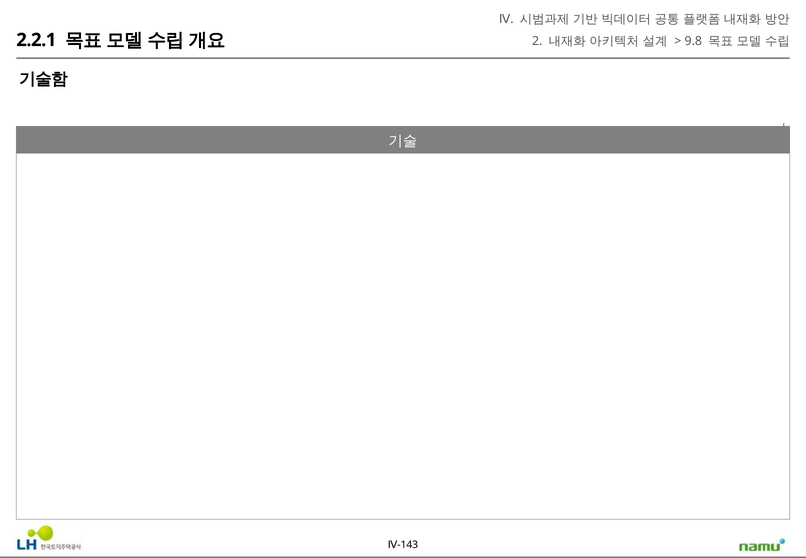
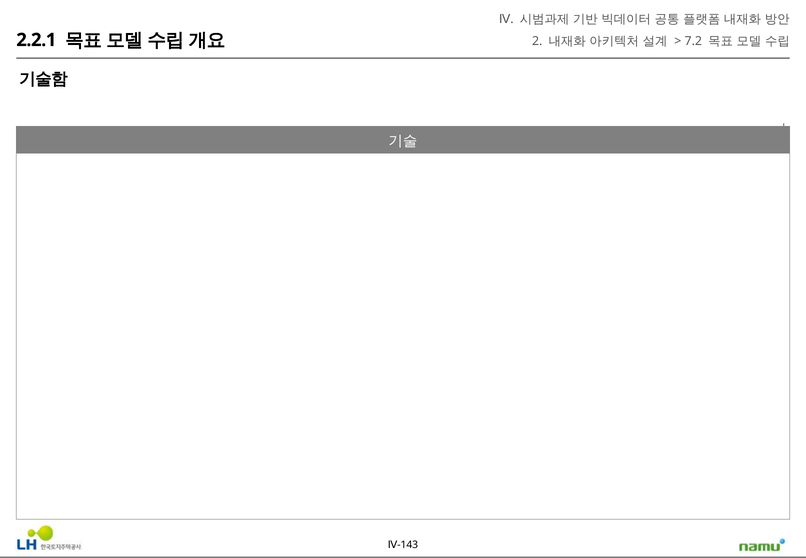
9.8: 9.8 -> 7.2 (693, 41)
